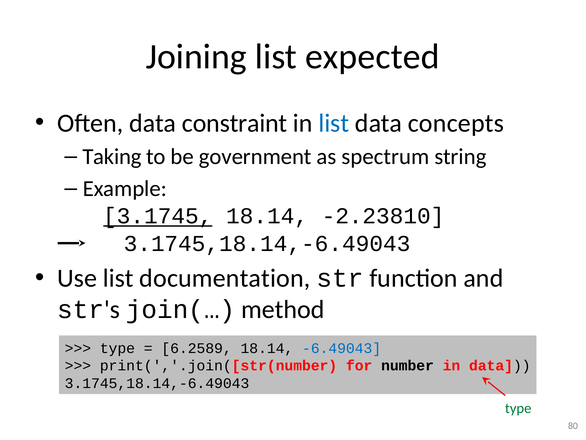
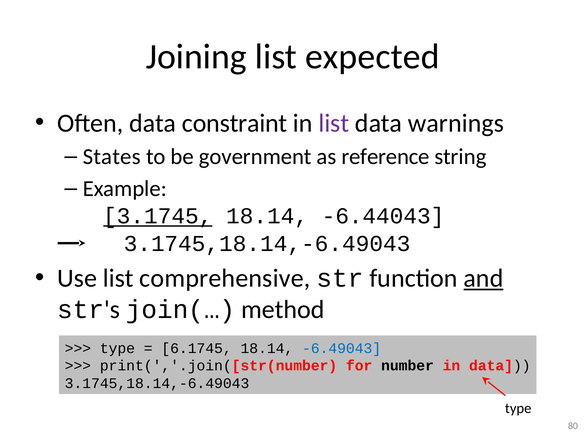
list colour: blue -> purple (334, 123)
concepts: concepts -> warnings (456, 123)
Taking: Taking -> States (112, 157)
spectrum: spectrum -> reference (386, 157)
-2.23810: -2.23810 -> -6.44043 (383, 216)
documentation: documentation -> comprehensive (225, 278)
and underline: none -> present (483, 278)
6.2589: 6.2589 -> 6.1745 (197, 348)
type colour: green -> black (518, 408)
